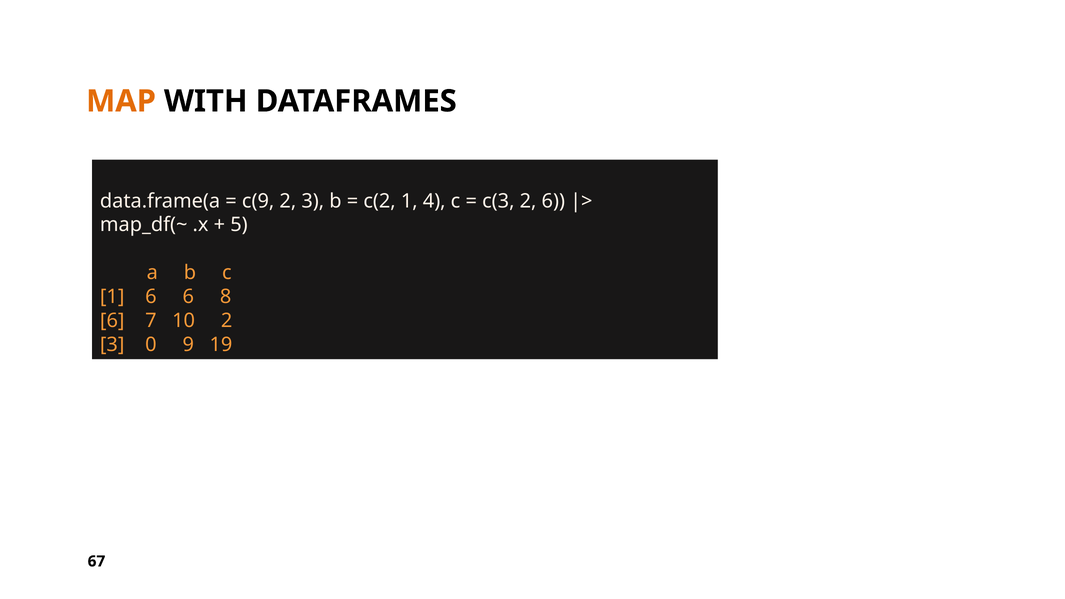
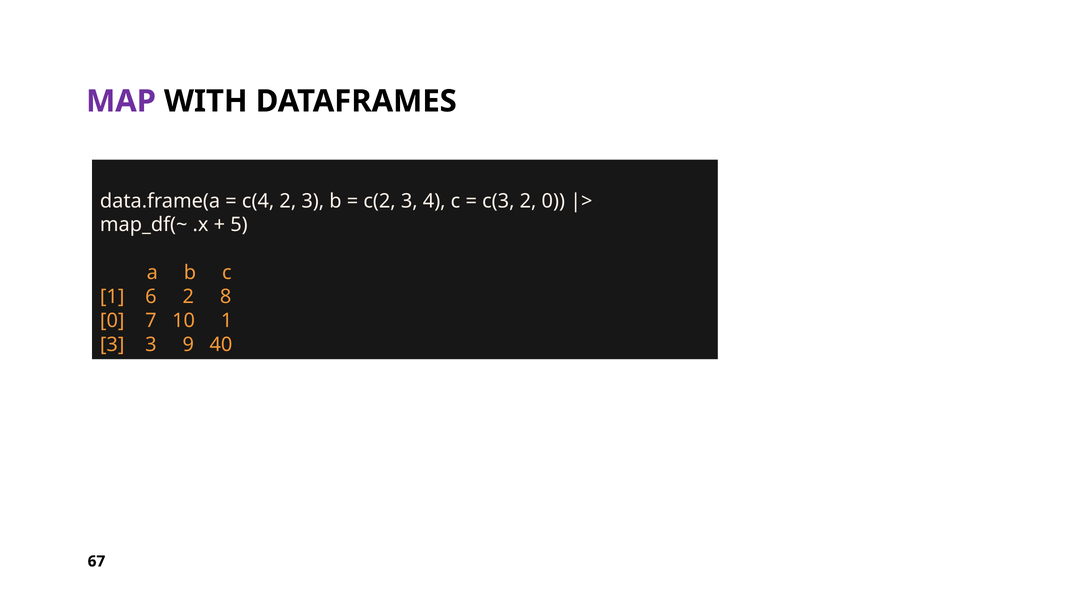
MAP colour: orange -> purple (121, 101)
c(9: c(9 -> c(4 (258, 201)
c(2 1: 1 -> 3 (409, 201)
2 6: 6 -> 0 (553, 201)
6 6: 6 -> 2 (188, 297)
6: 6 -> 0 (112, 321)
10 2: 2 -> 1 (227, 321)
3 0: 0 -> 3 (151, 345)
19: 19 -> 40 (221, 345)
